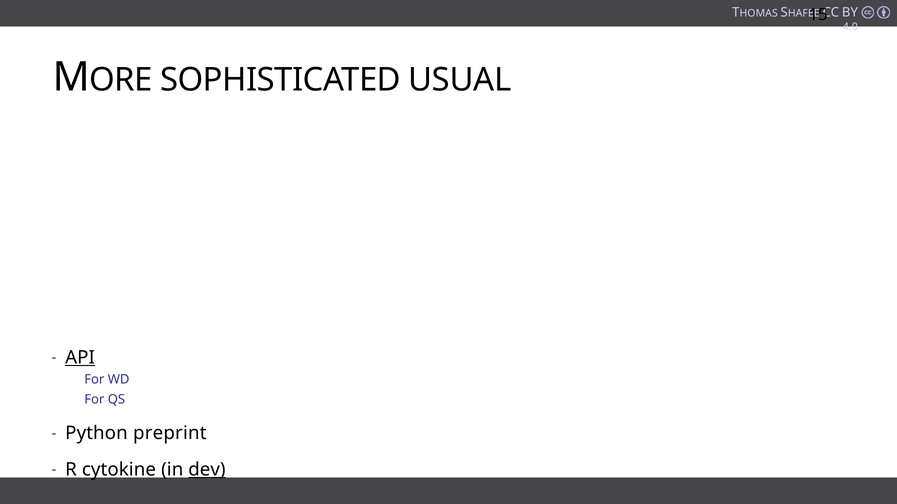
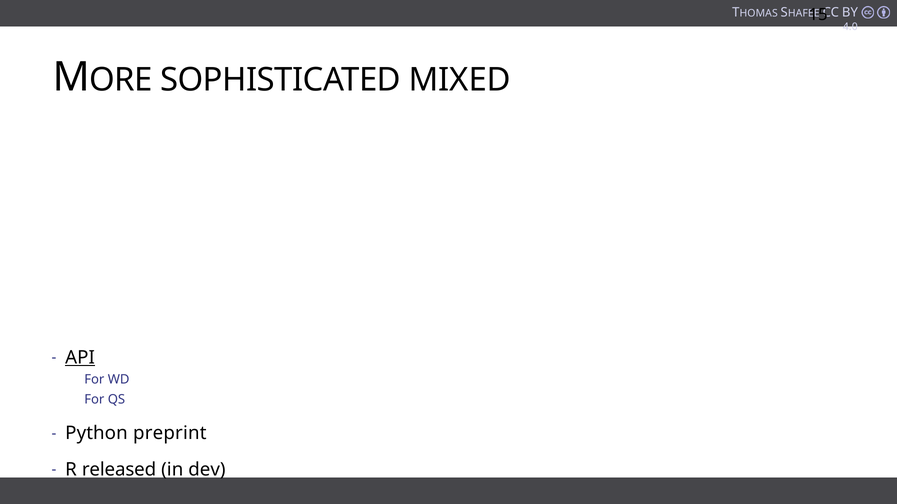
USUAL: USUAL -> MIXED (460, 80)
cytokine: cytokine -> released (119, 470)
dev underline: present -> none (207, 470)
